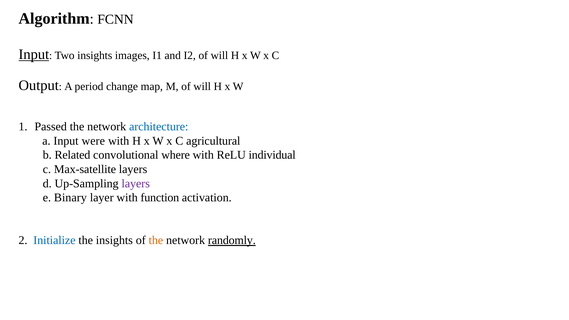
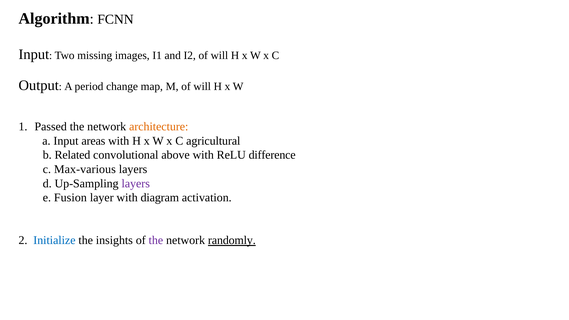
Input underline: present -> none (34, 54)
Two insights: insights -> missing (95, 56)
architecture colour: blue -> orange (159, 127)
were: were -> areas (93, 141)
where: where -> above (176, 155)
individual: individual -> difference (272, 155)
Max-satellite: Max-satellite -> Max-various (85, 169)
Binary: Binary -> Fusion (70, 198)
function: function -> diagram (160, 198)
the colour: orange -> purple (156, 240)
